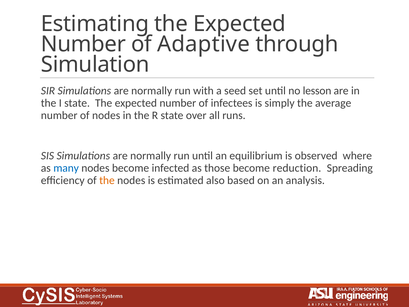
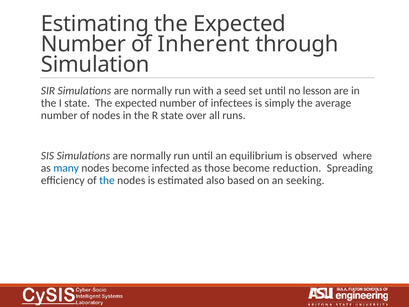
Adaptive: Adaptive -> Inherent (204, 44)
the colour: orange -> blue (107, 180)
analysis: analysis -> seeking (305, 180)
